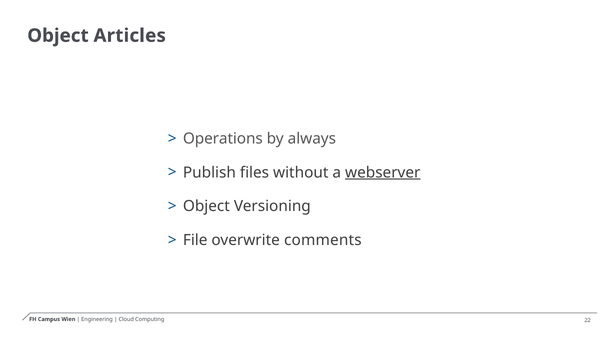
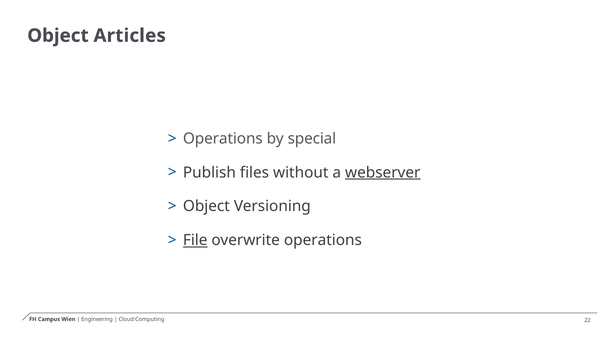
always: always -> special (312, 139)
File underline: none -> present (195, 240)
overwrite comments: comments -> operations (323, 240)
